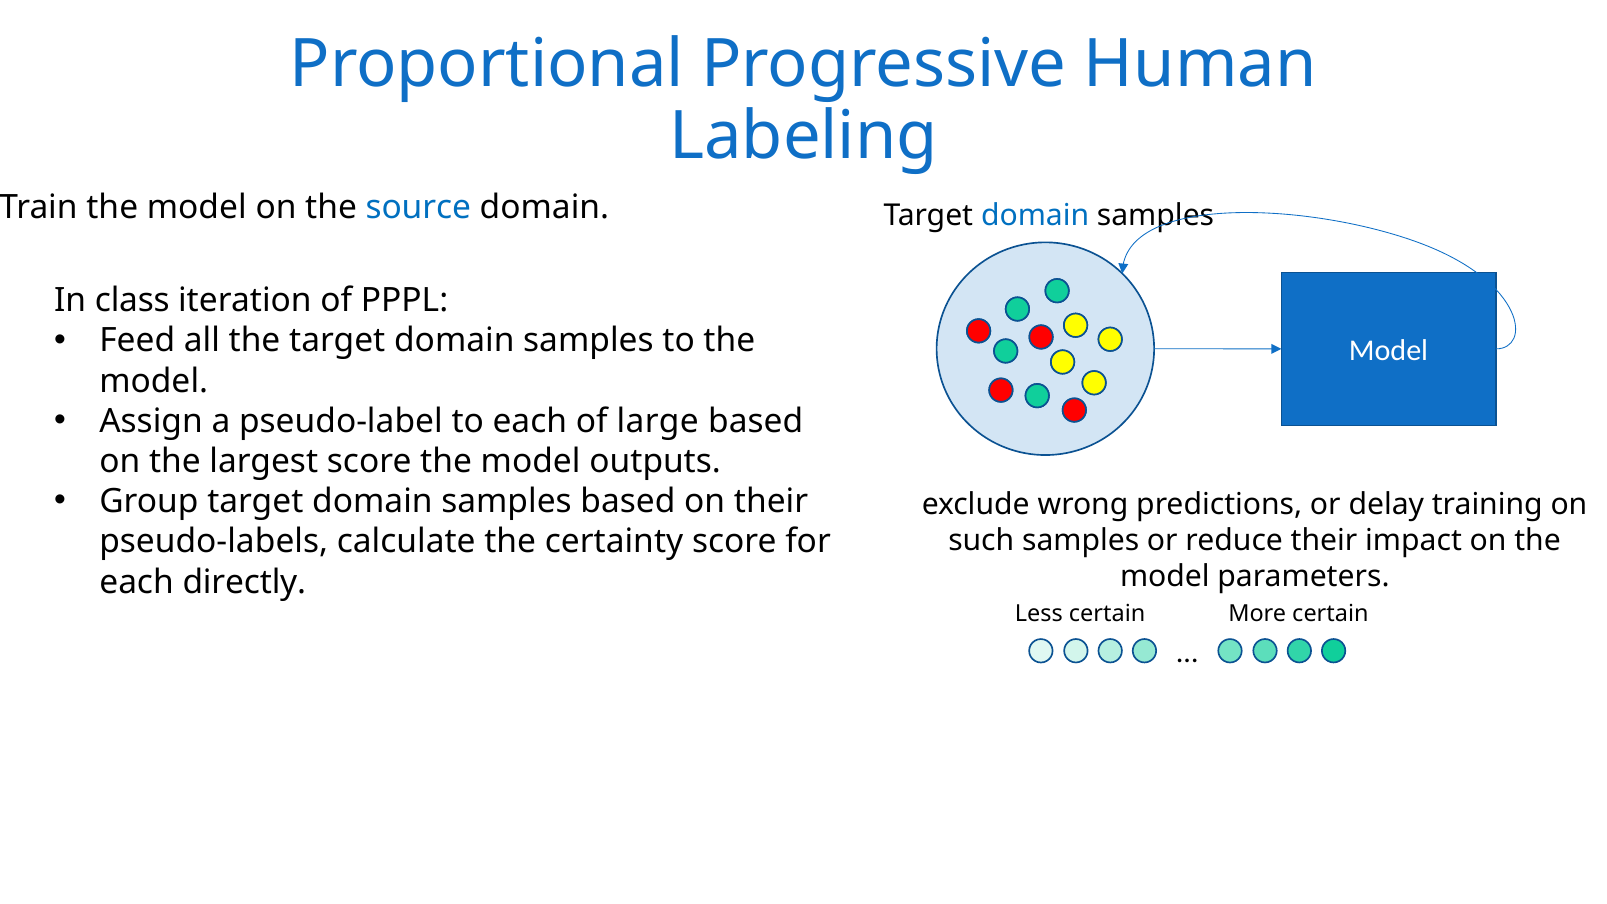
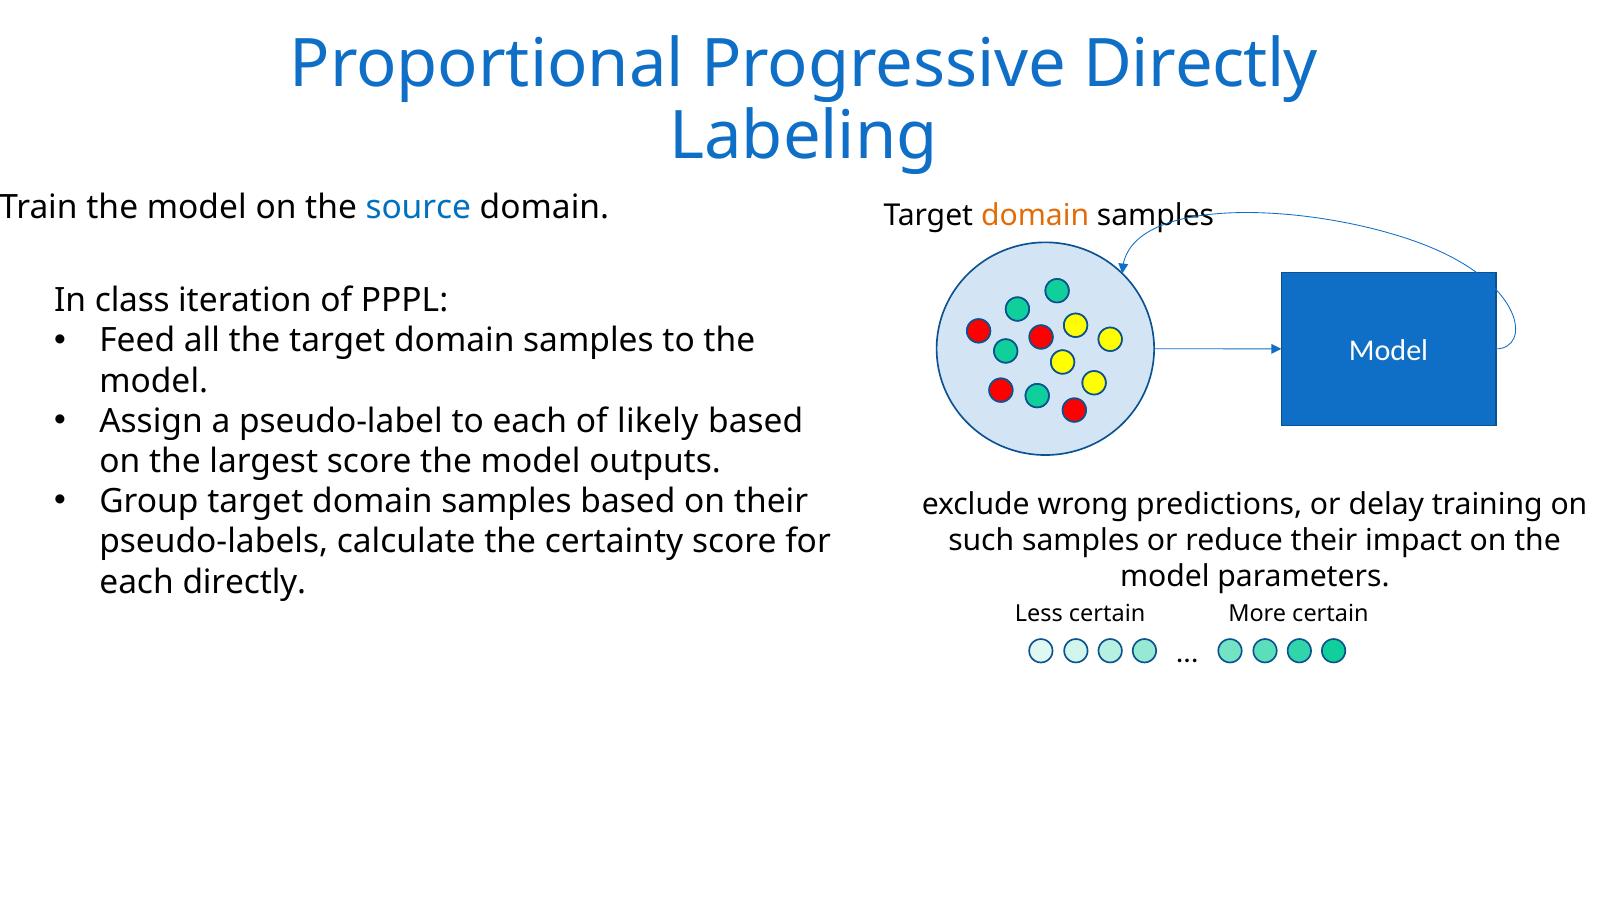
Progressive Human: Human -> Directly (1201, 65)
domain colour: blue -> orange (1035, 215)
large: large -> likely (658, 421)
